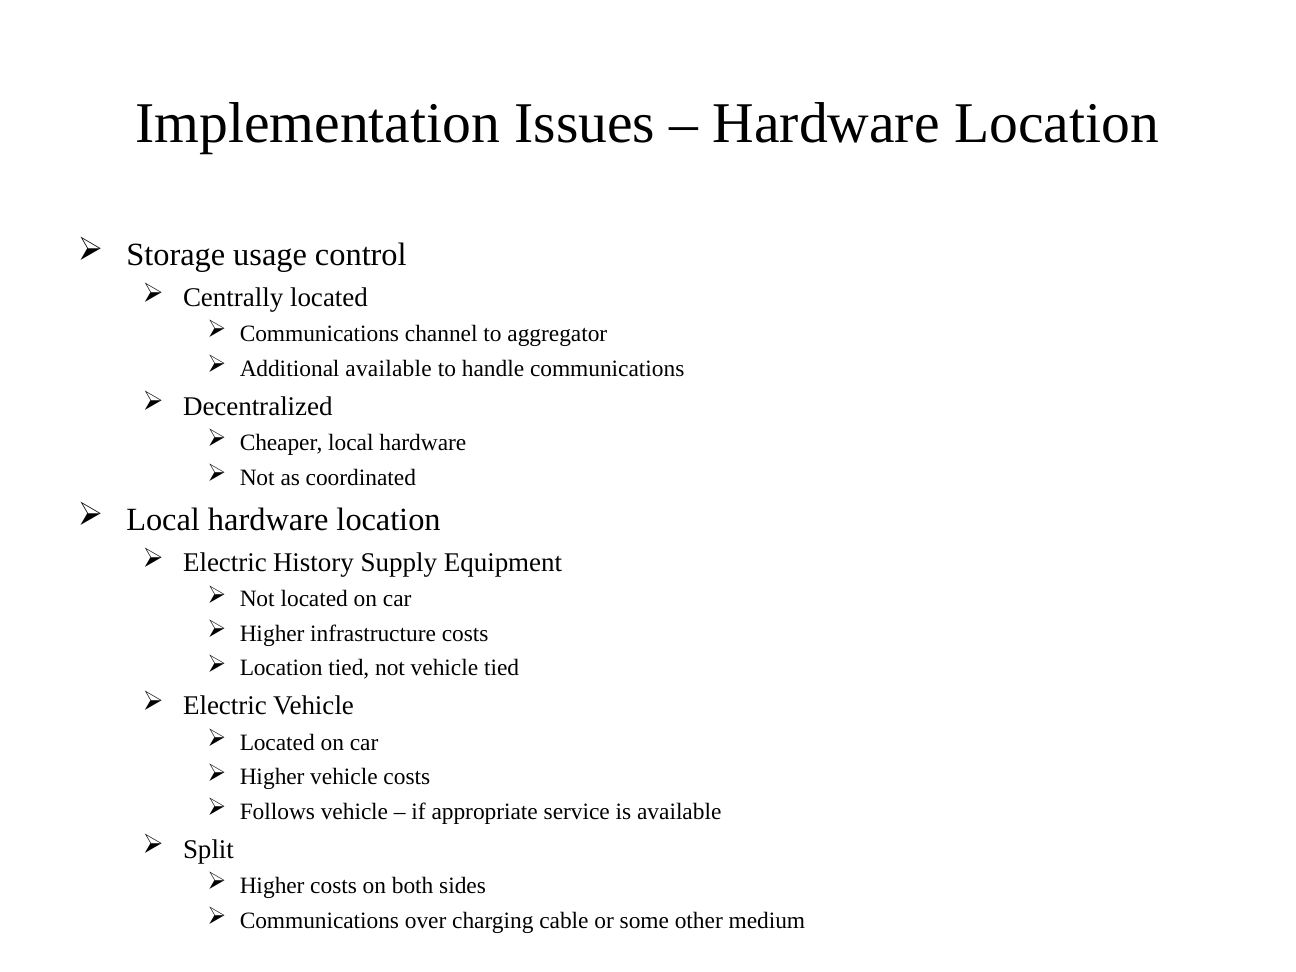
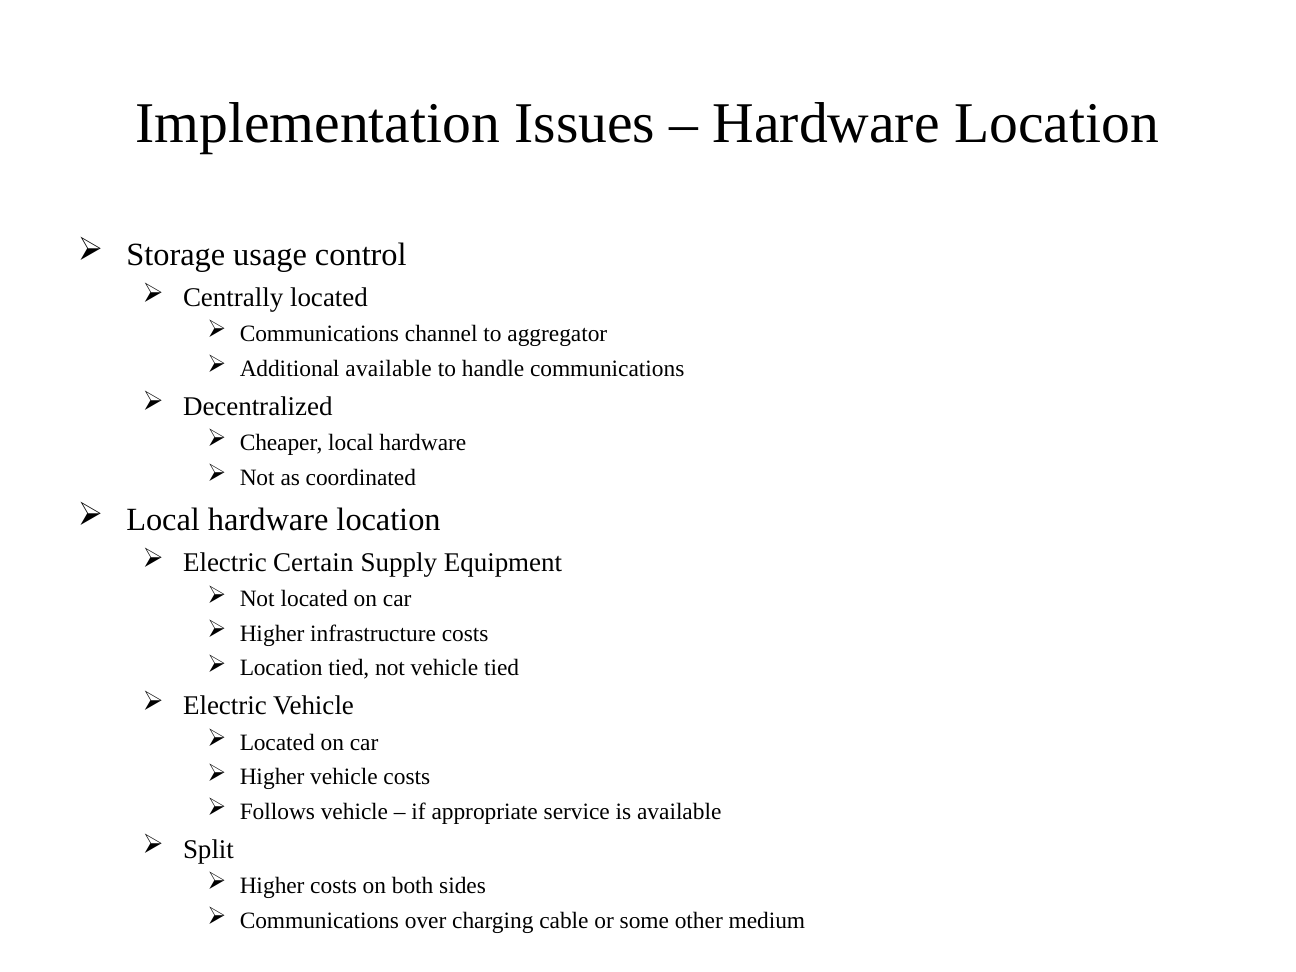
History: History -> Certain (313, 563)
